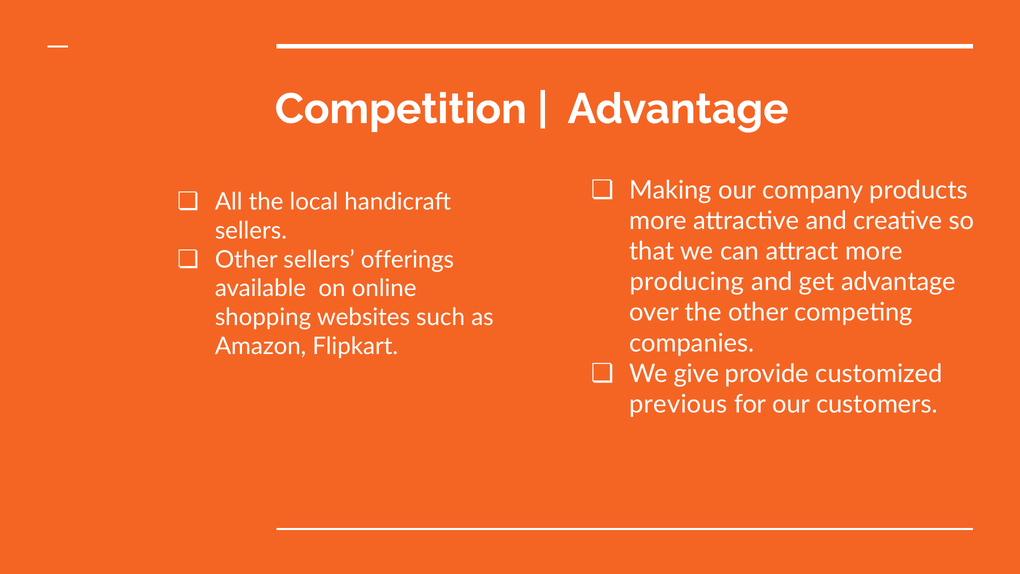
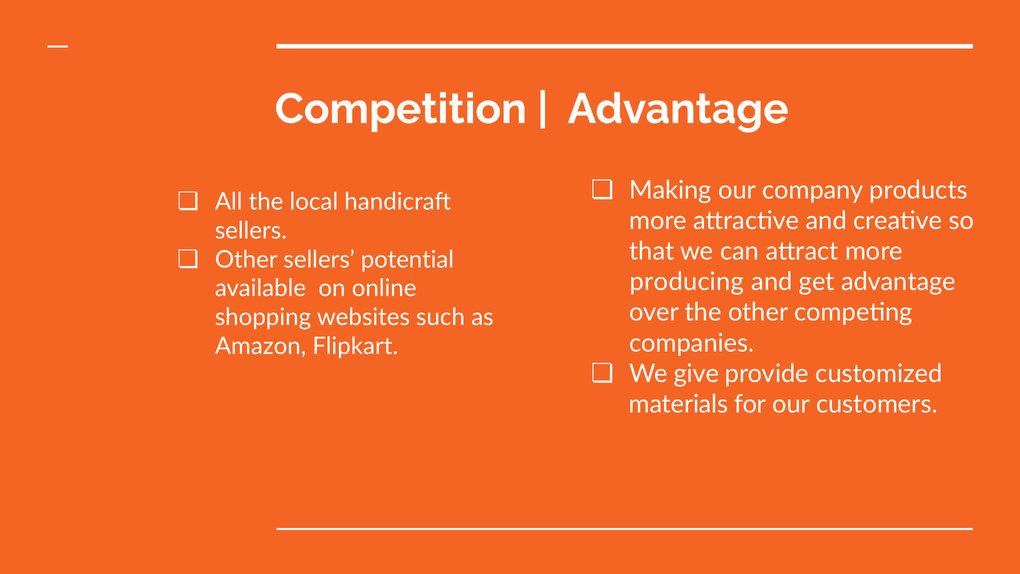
offerings: offerings -> potential (407, 259)
previous: previous -> materials (678, 404)
